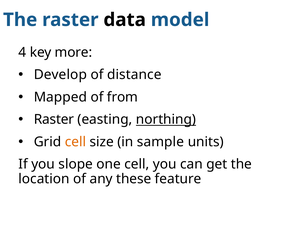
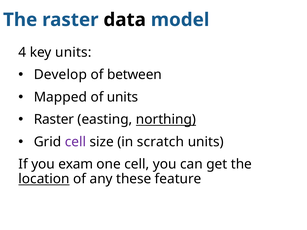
key more: more -> units (73, 52)
distance: distance -> between (134, 75)
of from: from -> units (122, 97)
cell colour: orange -> purple (75, 142)
sample: sample -> scratch (160, 142)
slope: slope -> exam (76, 164)
location underline: none -> present (44, 179)
